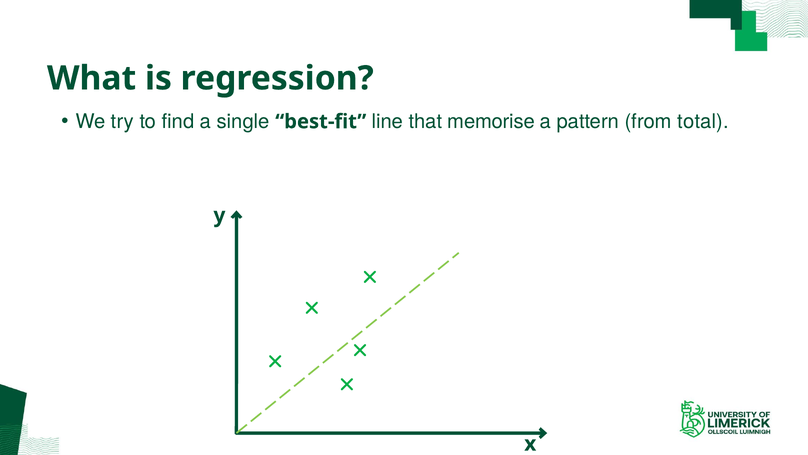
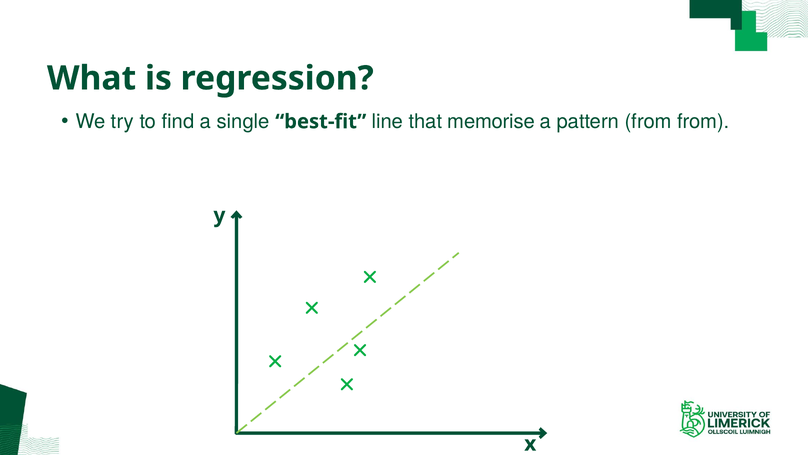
from total: total -> from (703, 121)
